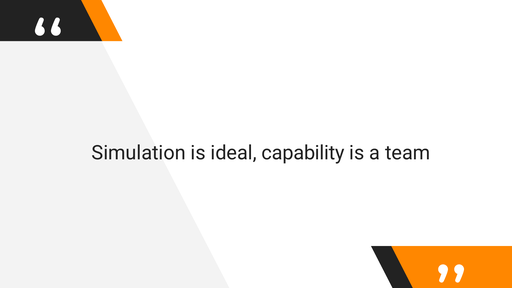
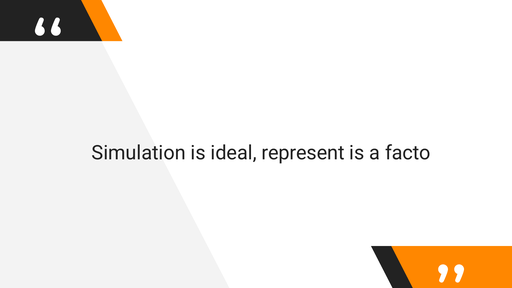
capability: capability -> represent (303, 153)
team: team -> facto (408, 153)
